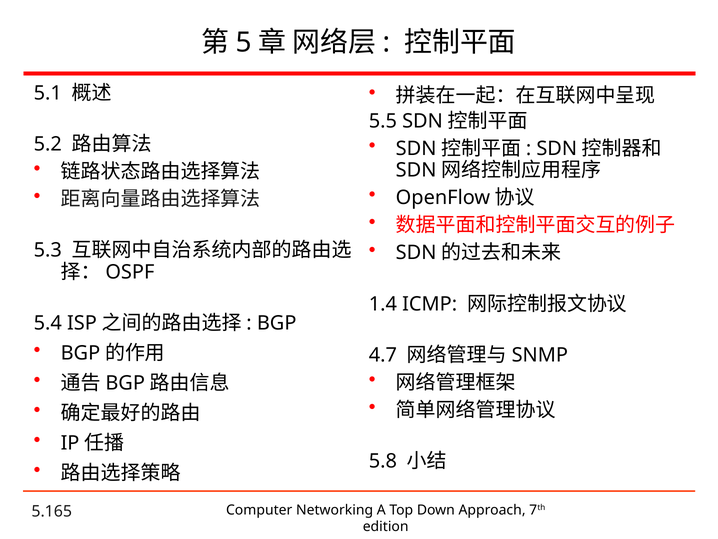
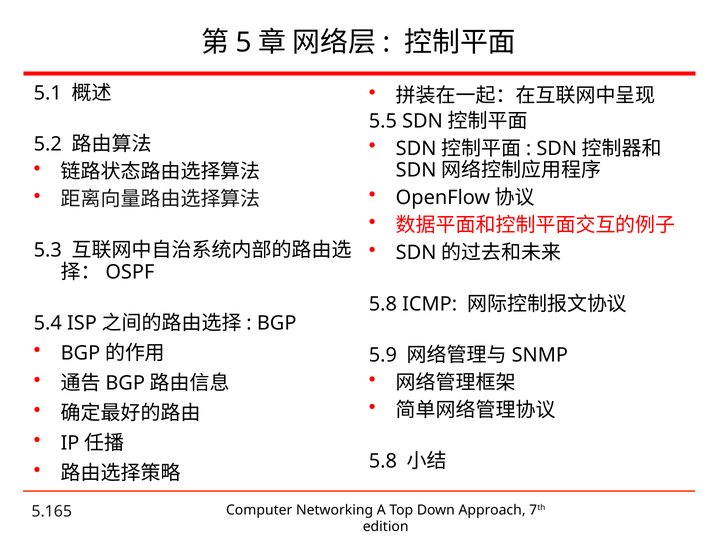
1.4: 1.4 -> 5.8 (383, 304)
4.7: 4.7 -> 5.9 (383, 355)
